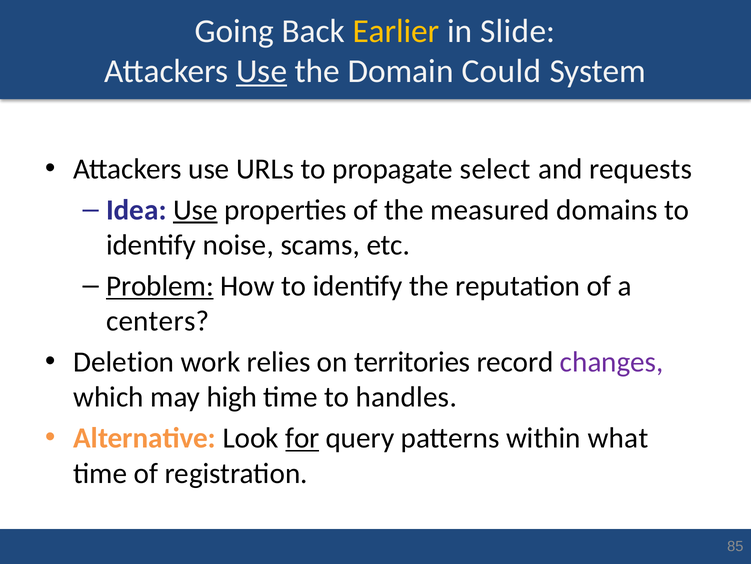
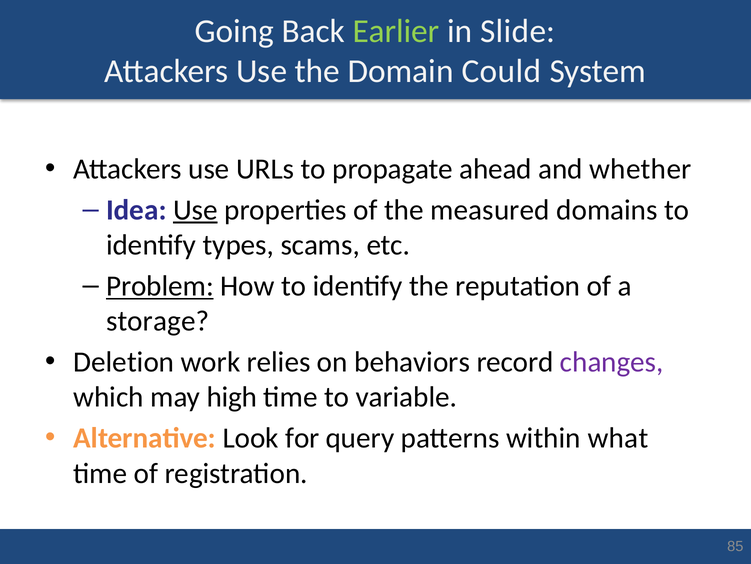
Earlier colour: yellow -> light green (396, 31)
Use underline: present -> none (262, 71)
select: select -> ahead (496, 169)
requests: requests -> whether (640, 169)
noise: noise -> types (238, 245)
centers: centers -> storage (158, 321)
territories: territories -> behaviors (412, 362)
handles: handles -> variable (406, 397)
for underline: present -> none (302, 438)
